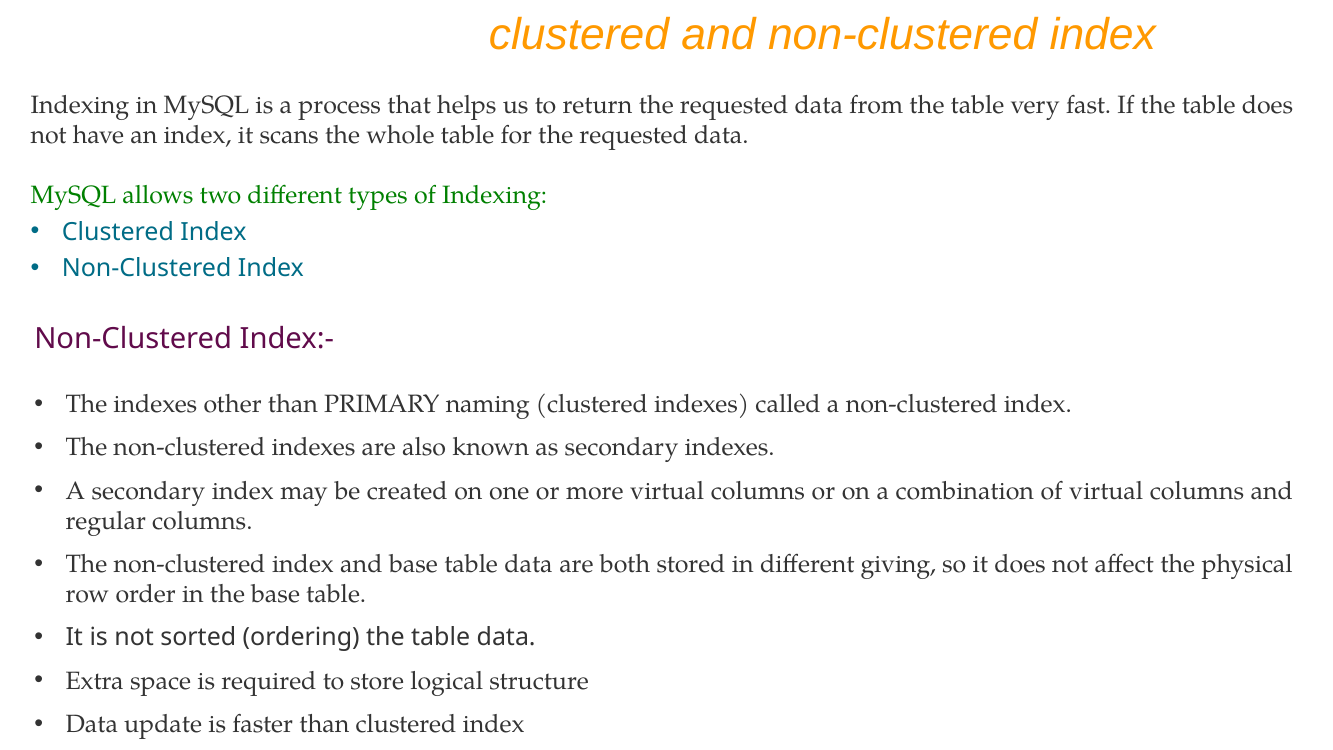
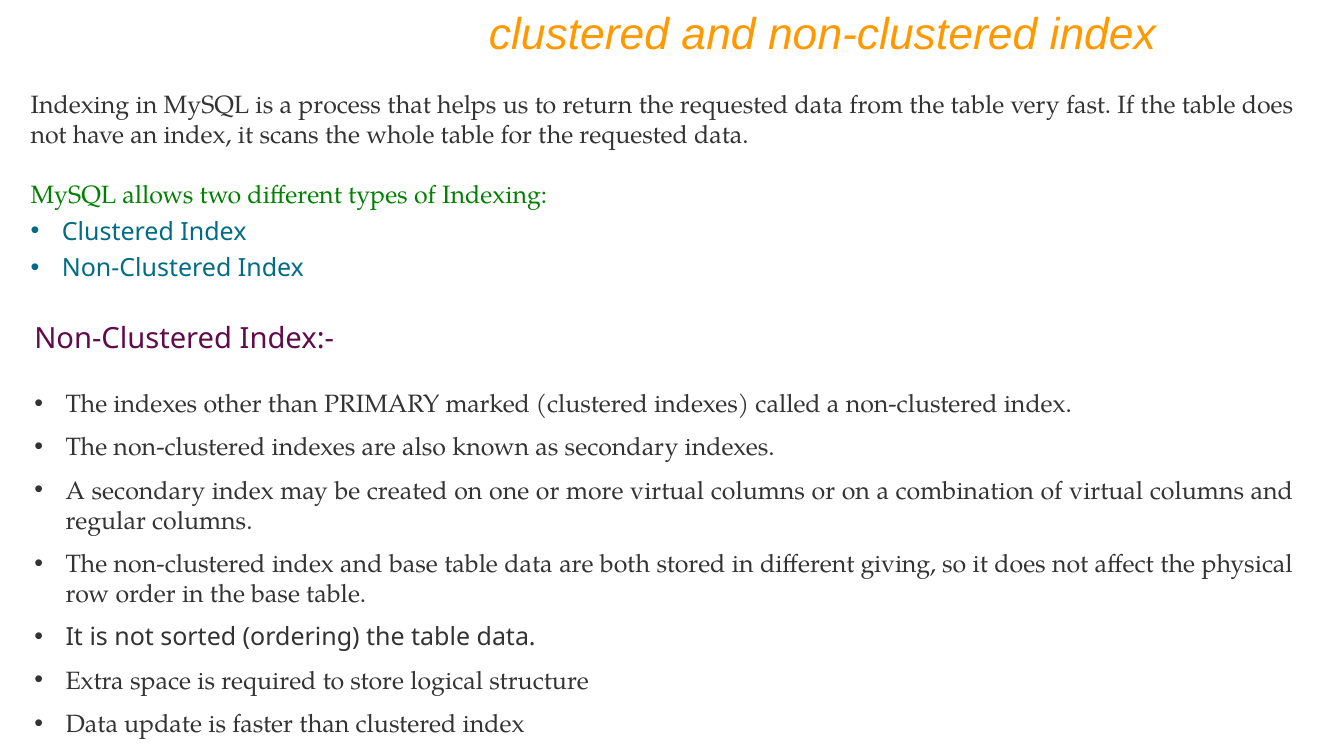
naming: naming -> marked (488, 404)
